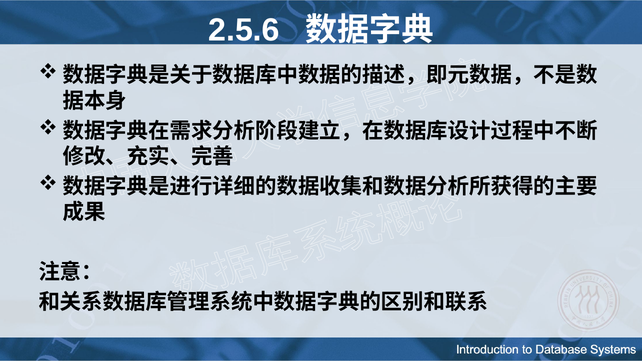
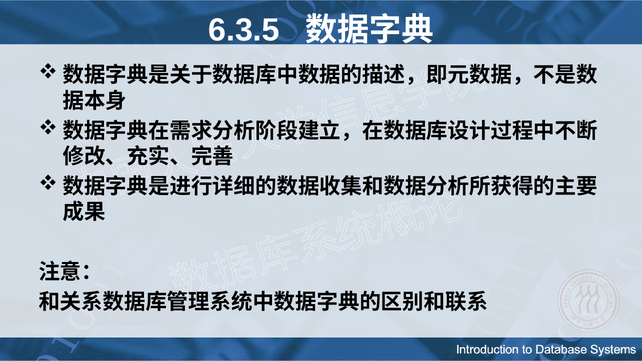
2.5.6: 2.5.6 -> 6.3.5 (244, 30)
